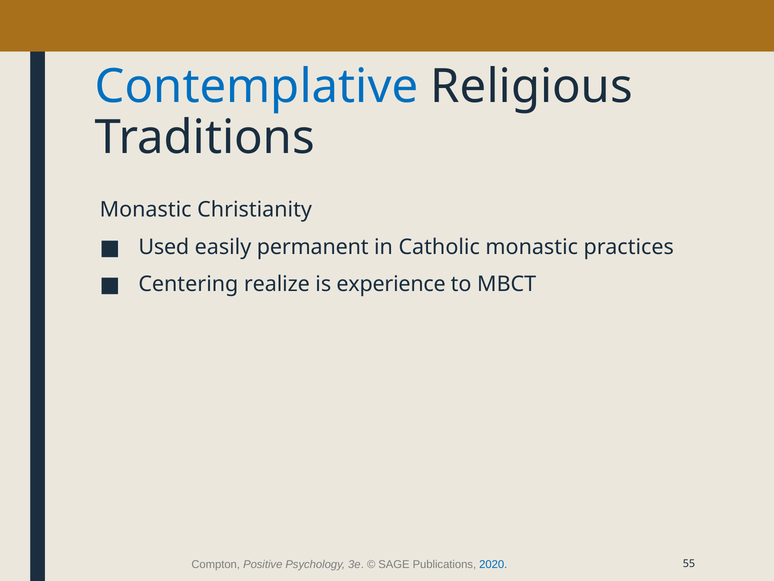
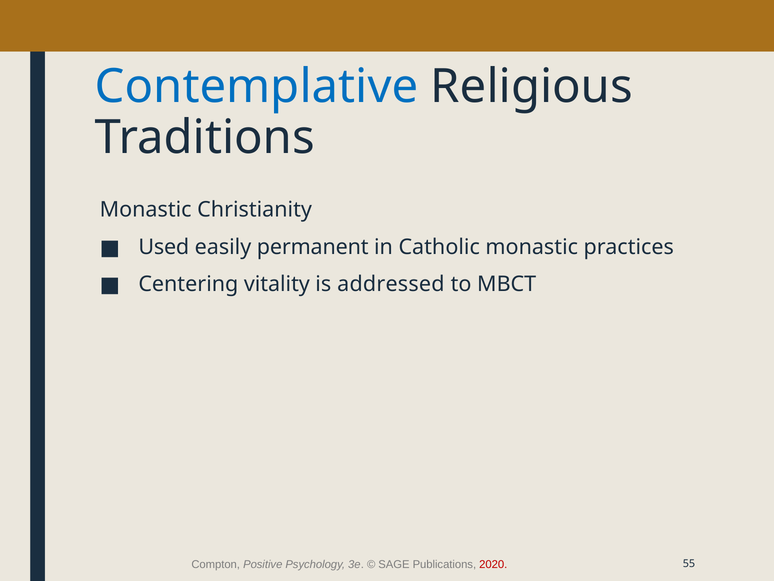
realize: realize -> vitality (277, 284)
experience: experience -> addressed (391, 284)
2020 colour: blue -> red (493, 564)
